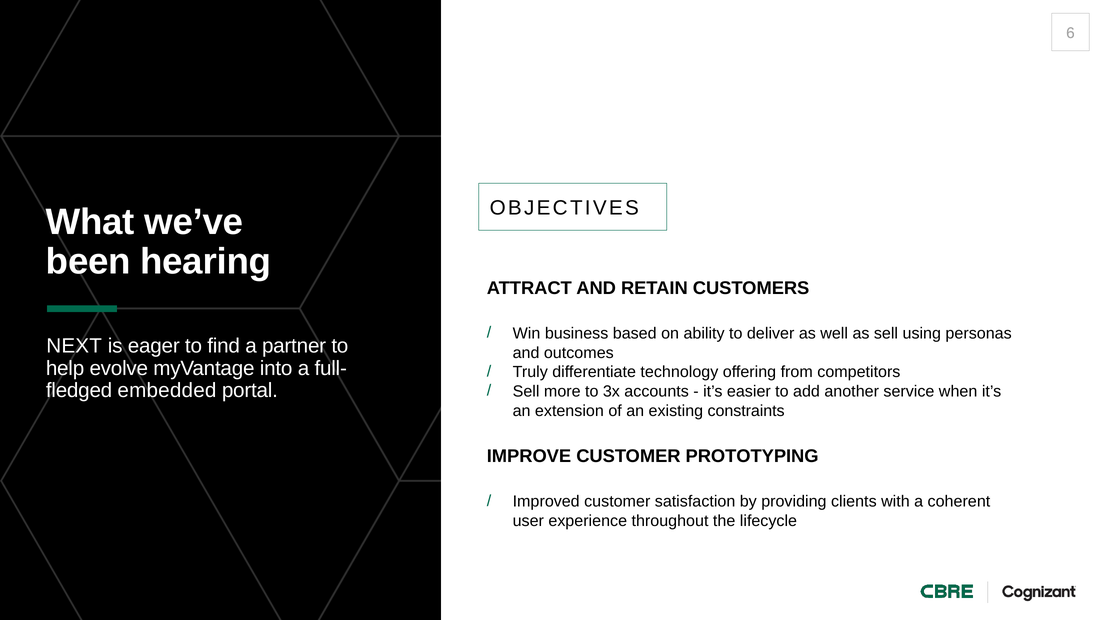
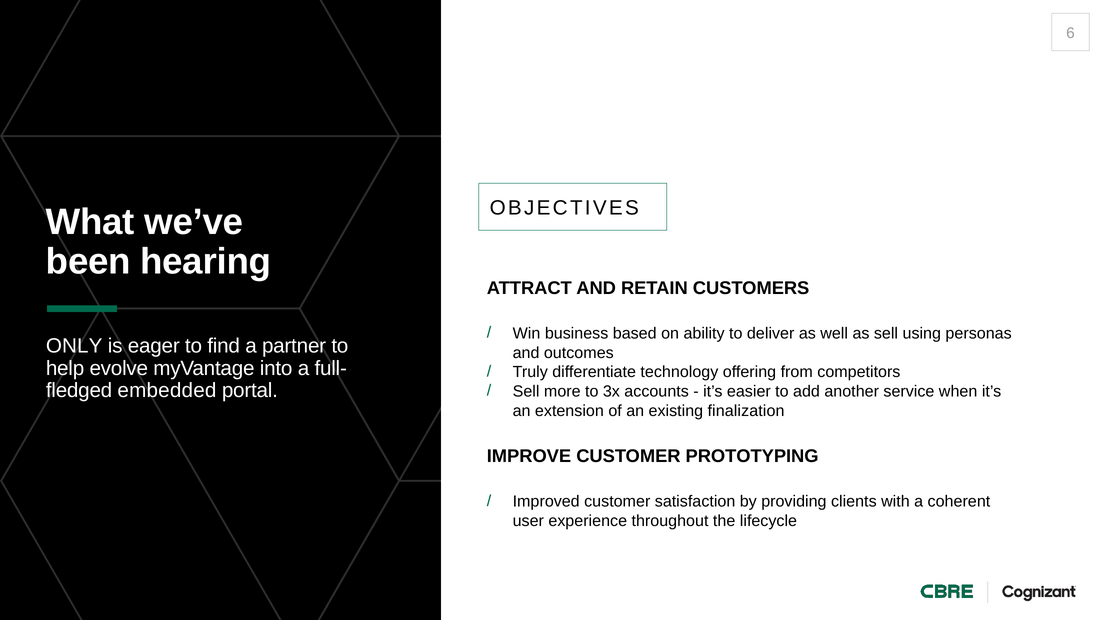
NEXT: NEXT -> ONLY (74, 346)
constraints: constraints -> finalization (746, 411)
